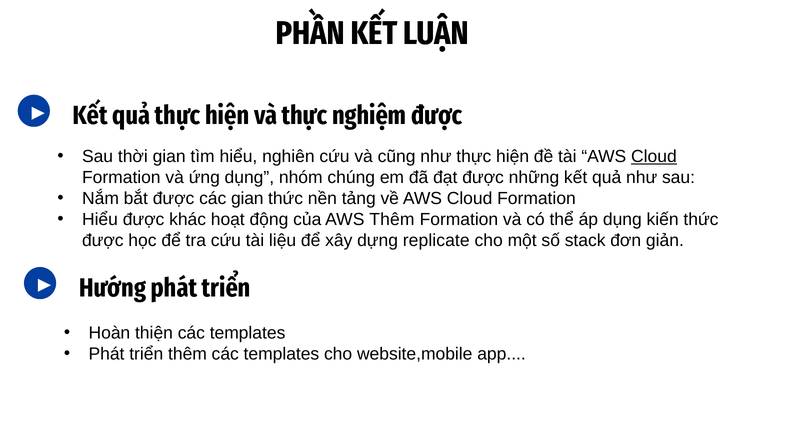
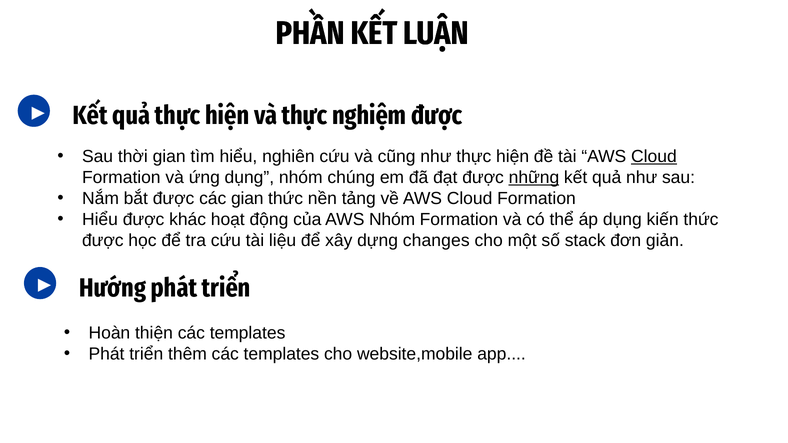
những underline: none -> present (534, 178)
AWS Thêm: Thêm -> Nhóm (392, 220)
replicate: replicate -> changes (436, 241)
